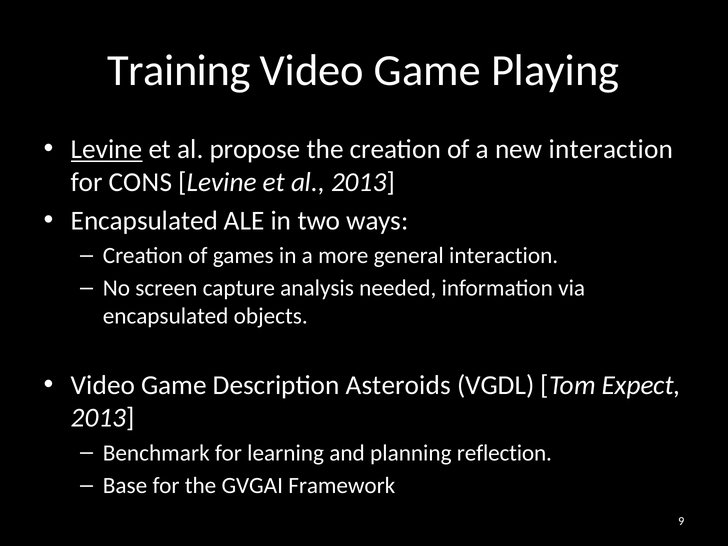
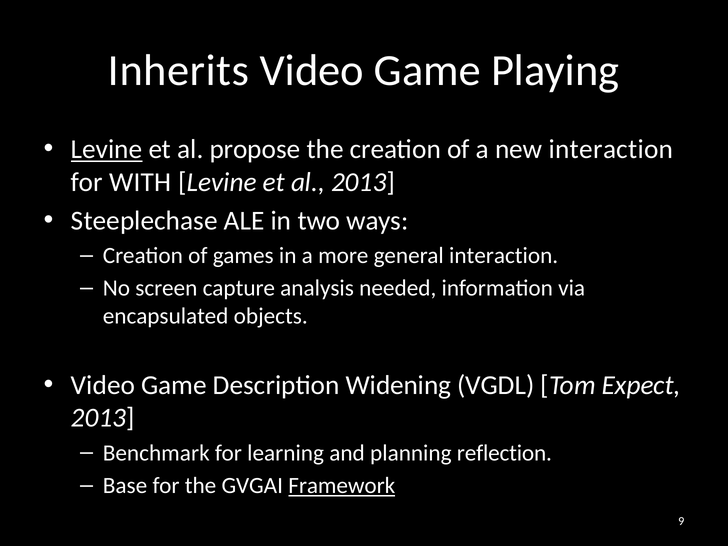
Training: Training -> Inherits (178, 70)
CONS: CONS -> WITH (140, 182)
Encapsulated: Encapsulated -> Steeplechase (144, 221)
Asteroids: Asteroids -> Widening (398, 385)
Framework underline: none -> present (342, 486)
